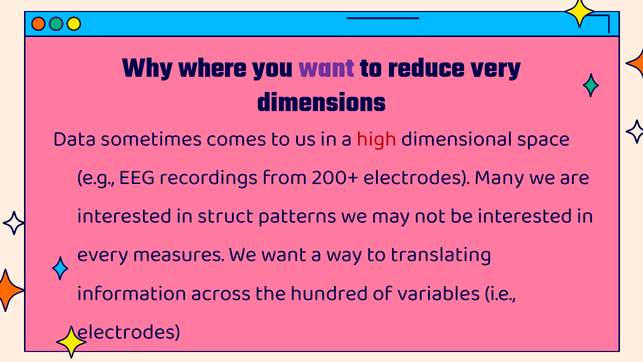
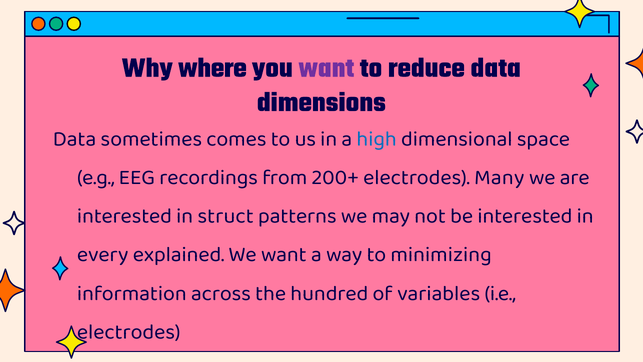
reduce very: very -> data (496, 67)
high colour: red -> blue (377, 138)
measures: measures -> explained (178, 254)
translating: translating -> minimizing (441, 254)
